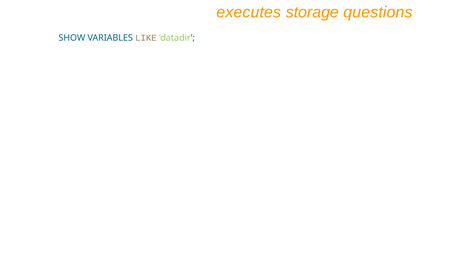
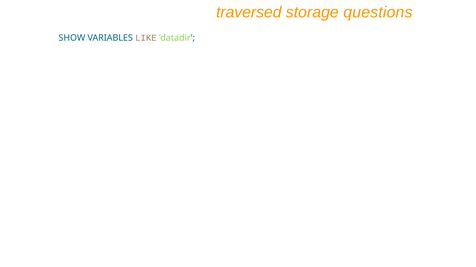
executes: executes -> traversed (249, 12)
